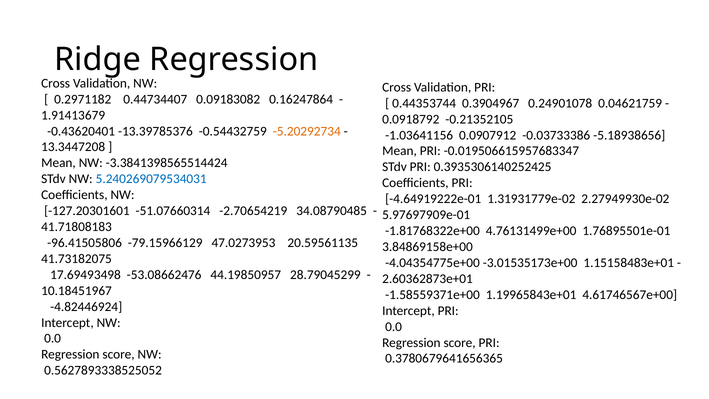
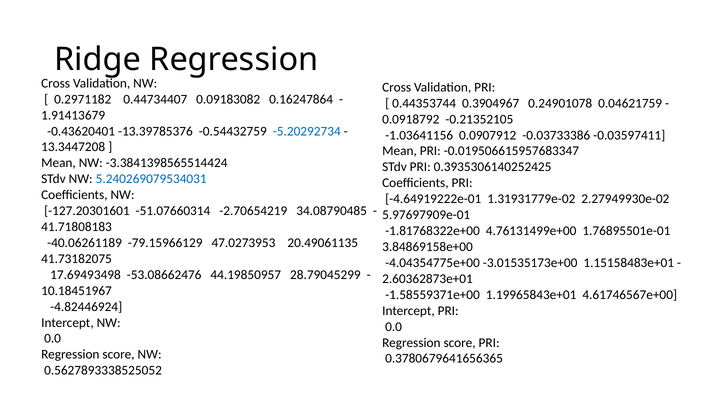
-5.20292734 colour: orange -> blue (307, 131)
-5.18938656: -5.18938656 -> -0.03597411 (629, 135)
-96.41505806: -96.41505806 -> -40.06261189 (85, 243)
20.59561135: 20.59561135 -> 20.49061135 (323, 243)
